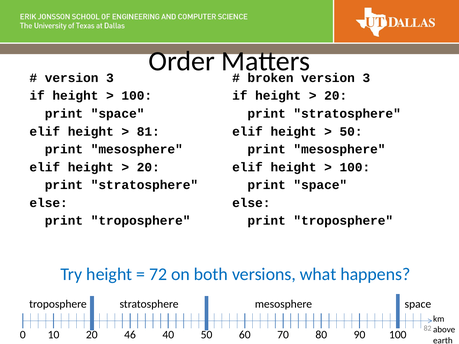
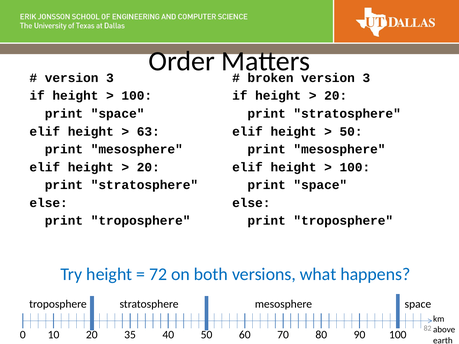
81: 81 -> 63 (148, 132)
46: 46 -> 35 (130, 335)
